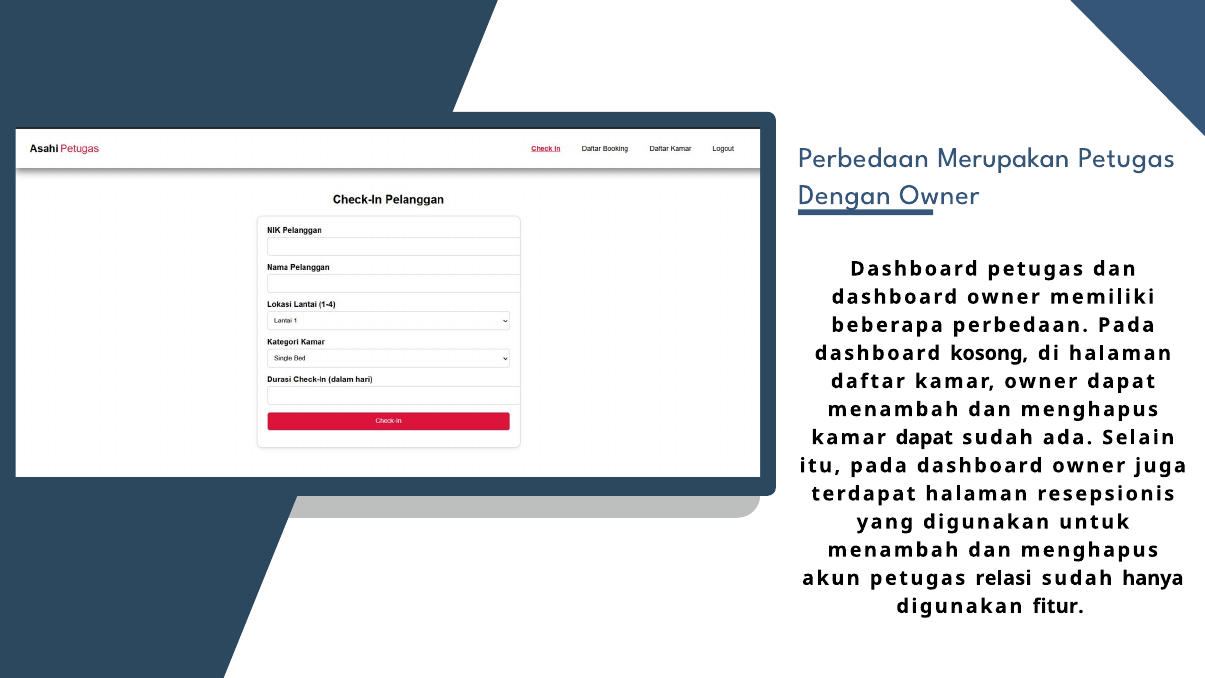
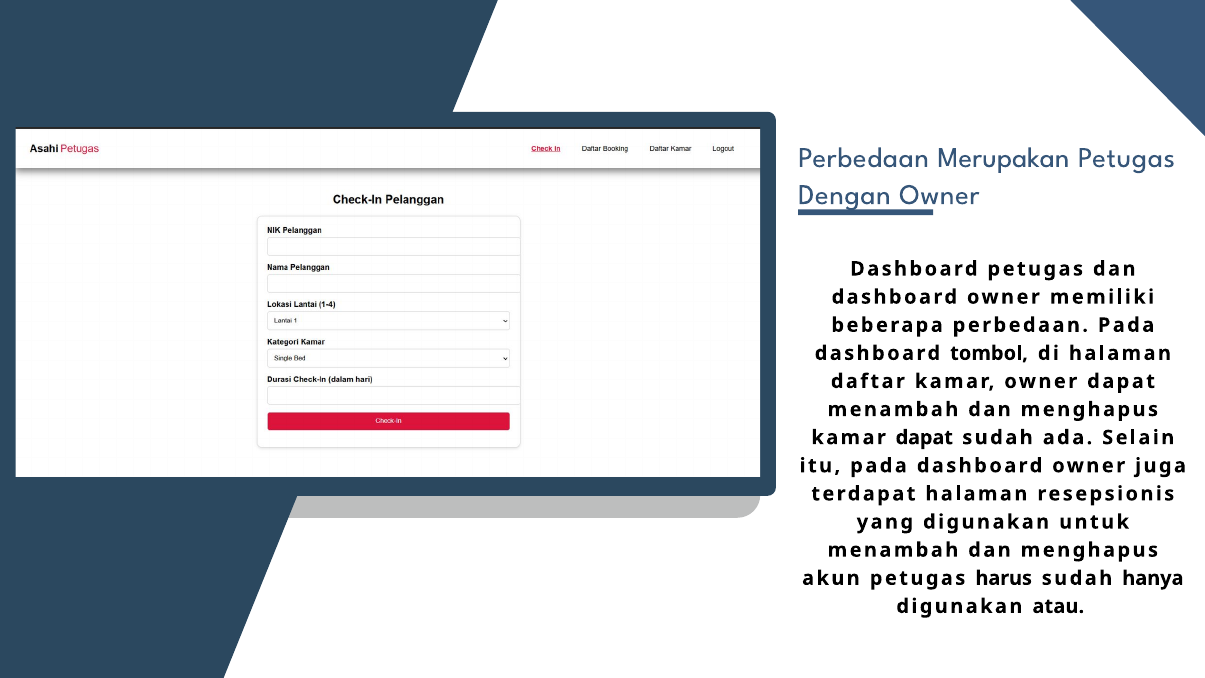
kosong: kosong -> tombol (989, 353)
relasi: relasi -> harus (1004, 578)
fitur: fitur -> atau (1058, 606)
